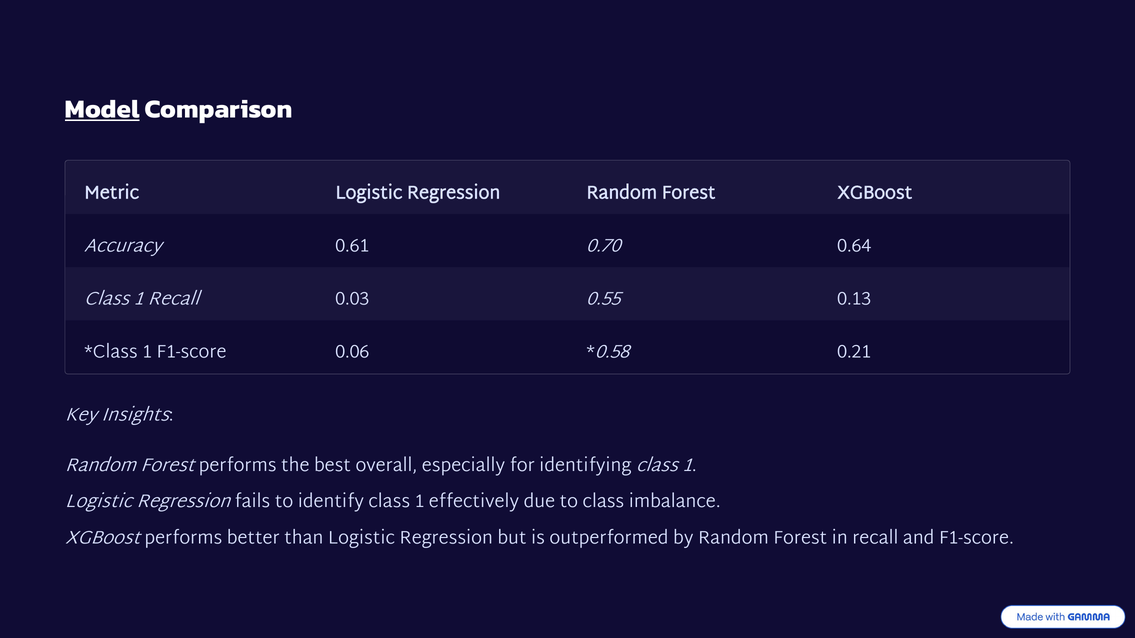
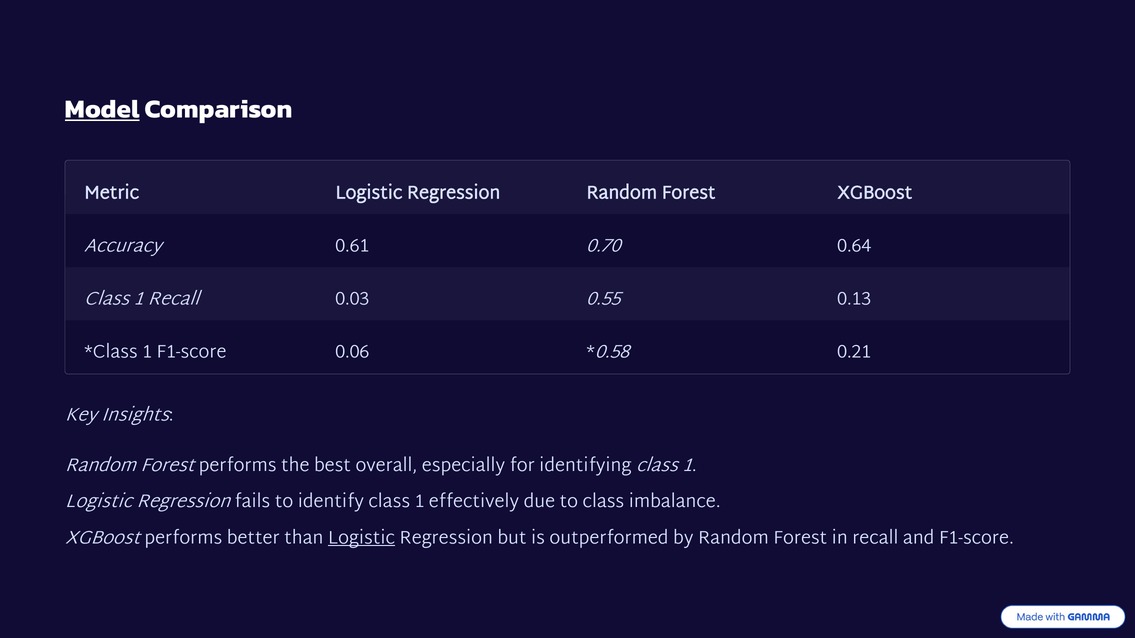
Logistic underline: none -> present (361, 538)
